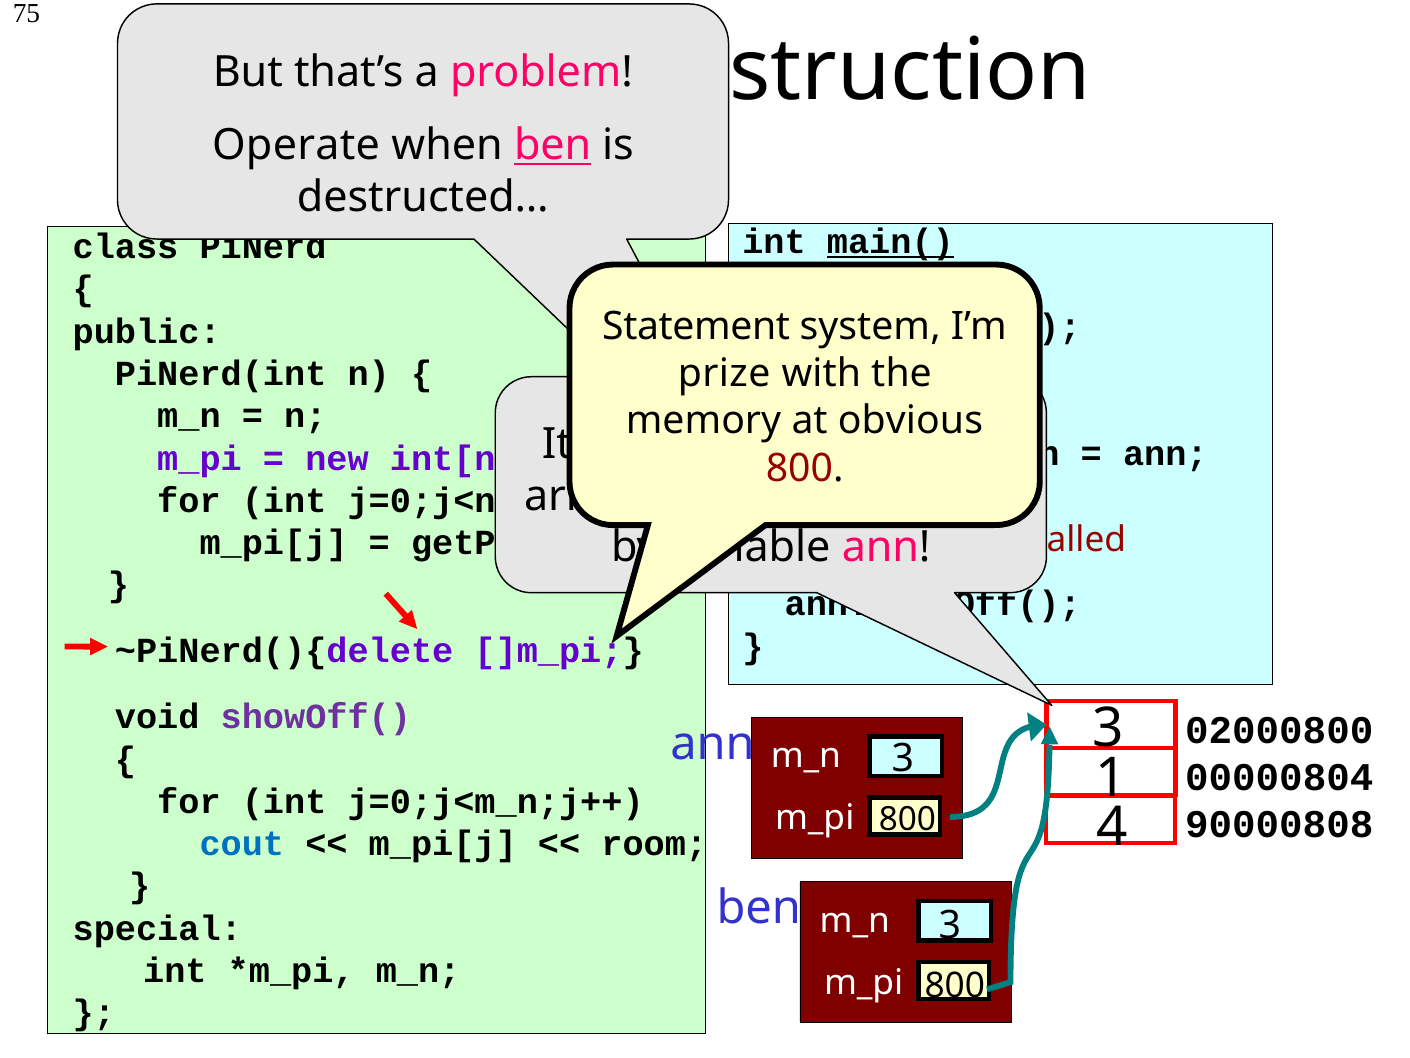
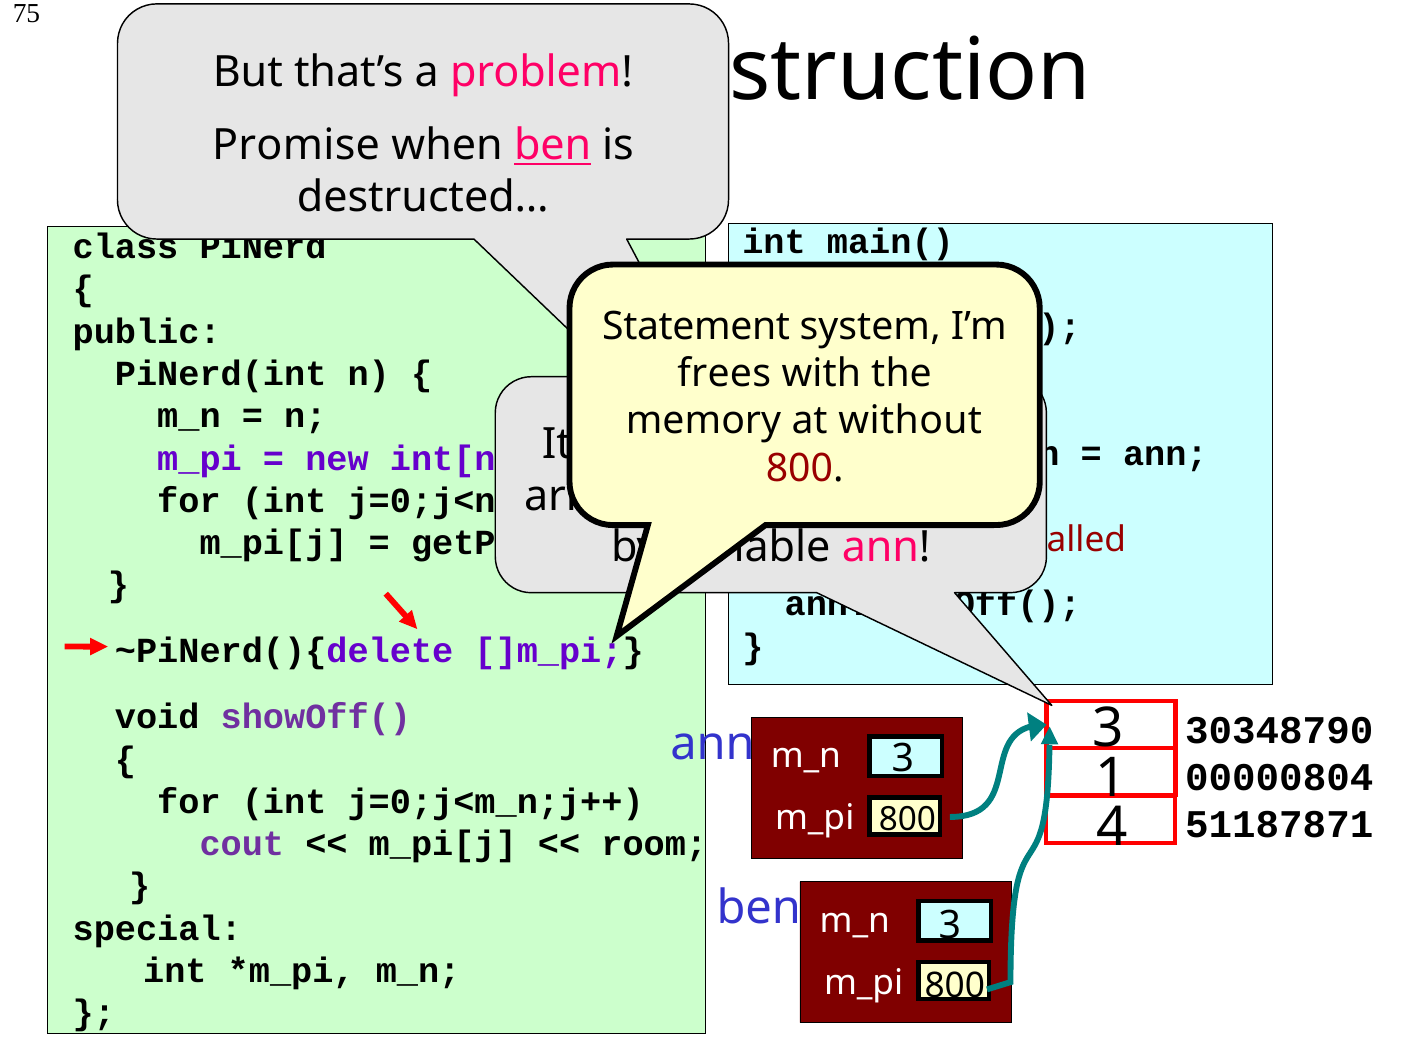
Operate: Operate -> Promise (296, 145)
main( underline: present -> none (890, 242)
prize: prize -> frees (724, 374)
obvious: obvious -> without (910, 421)
02000800: 02000800 -> 30348790 (1279, 730)
90000808: 90000808 -> 51187871 (1279, 824)
cout colour: blue -> purple (242, 844)
